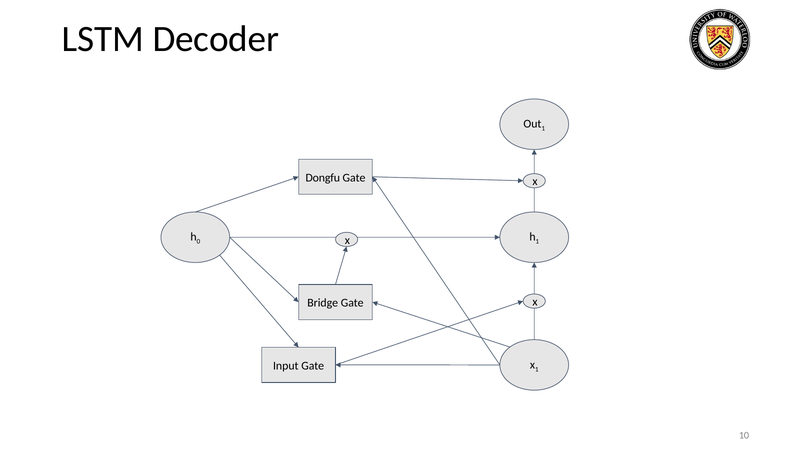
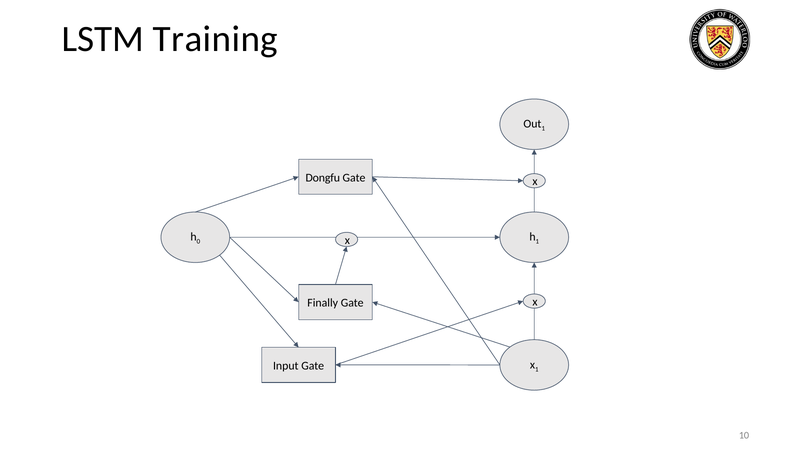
Decoder: Decoder -> Training (215, 39)
Bridge: Bridge -> Finally (323, 303)
